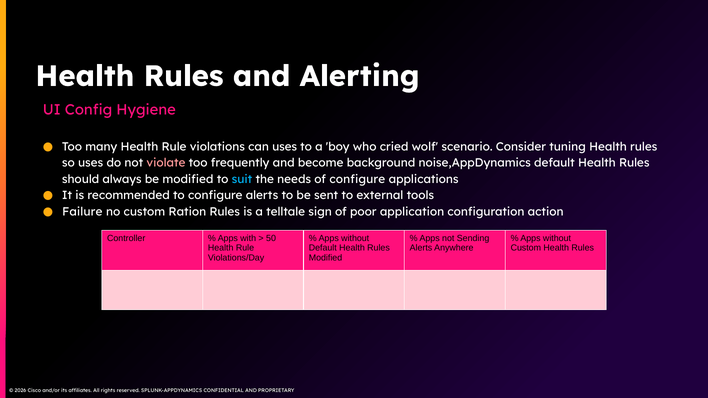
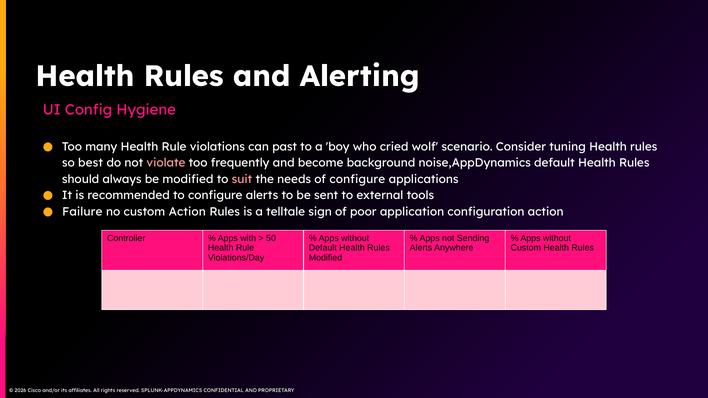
can uses: uses -> past (285, 147)
so uses: uses -> best (91, 163)
suit colour: light blue -> pink (242, 179)
custom Ration: Ration -> Action (187, 212)
